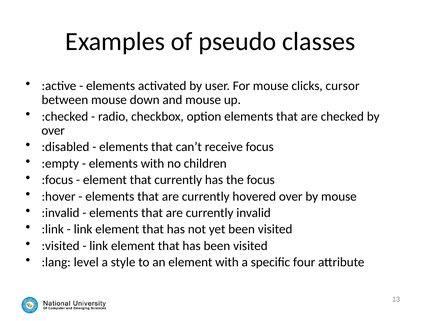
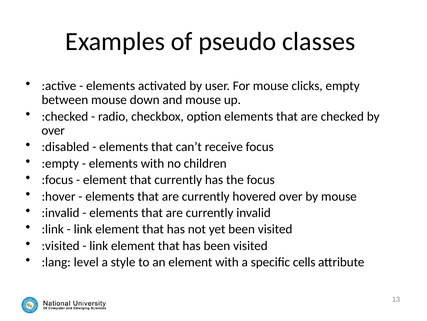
cursor: cursor -> empty (343, 86)
four: four -> cells (304, 262)
